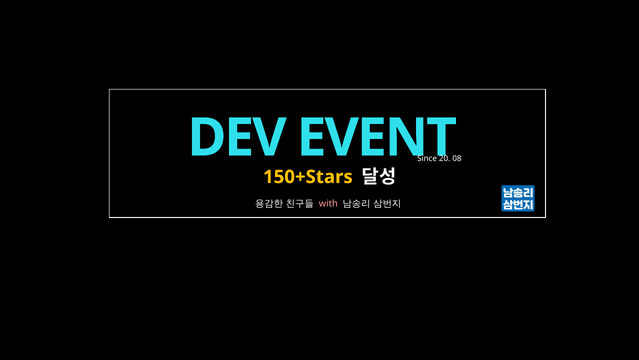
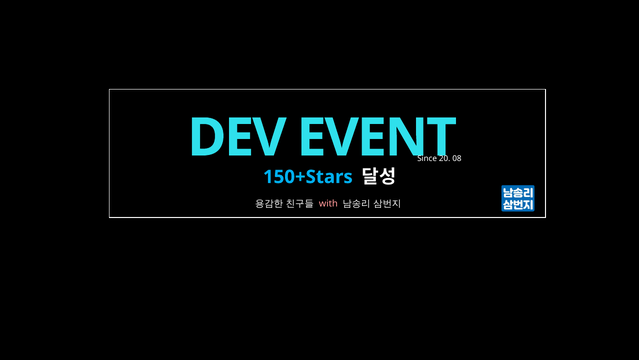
150+Stars colour: yellow -> light blue (308, 177)
